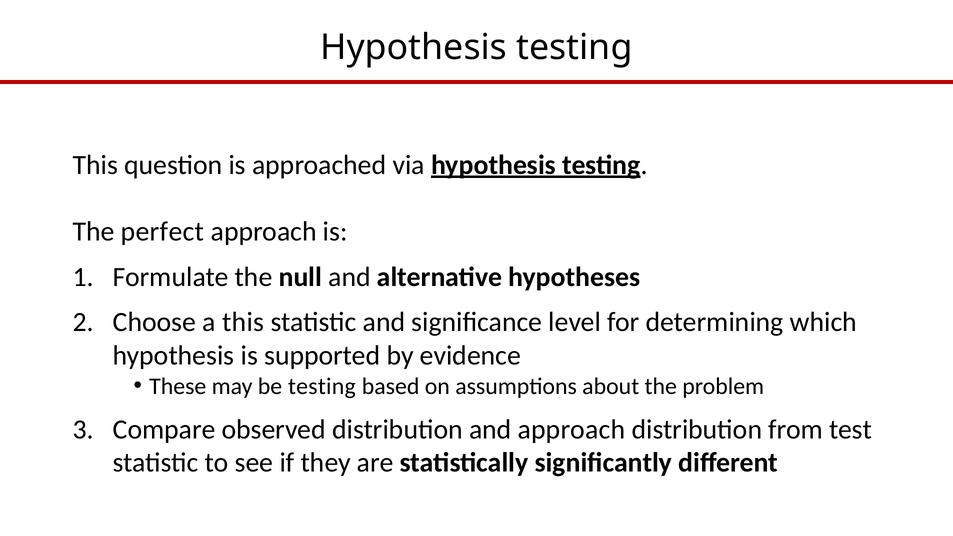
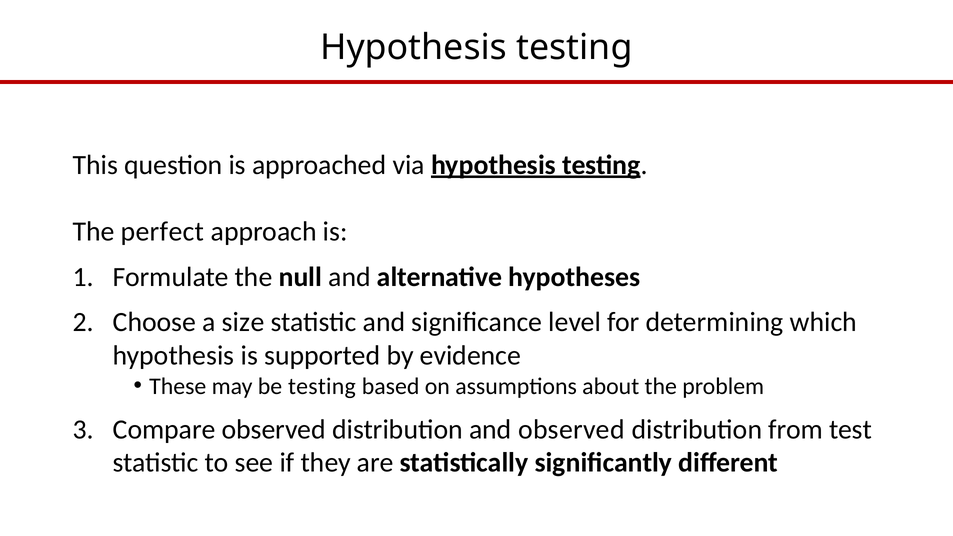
a this: this -> size (243, 322)
and approach: approach -> observed (571, 429)
